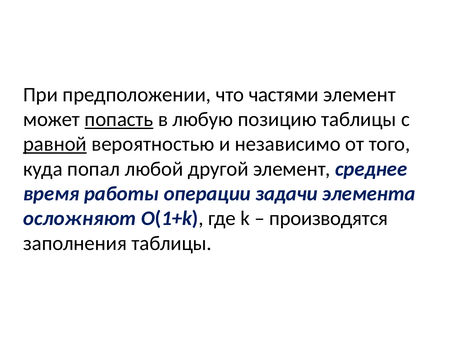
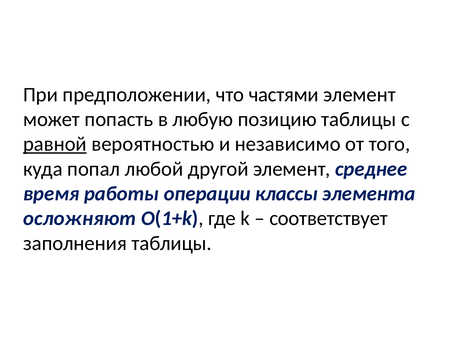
попасть underline: present -> none (119, 119)
задачи: задачи -> классы (287, 194)
производятся: производятся -> соответствует (329, 219)
